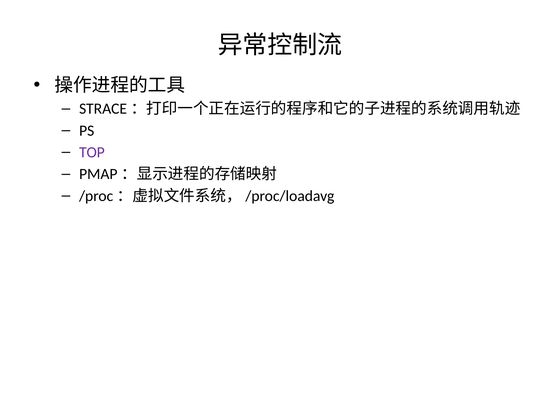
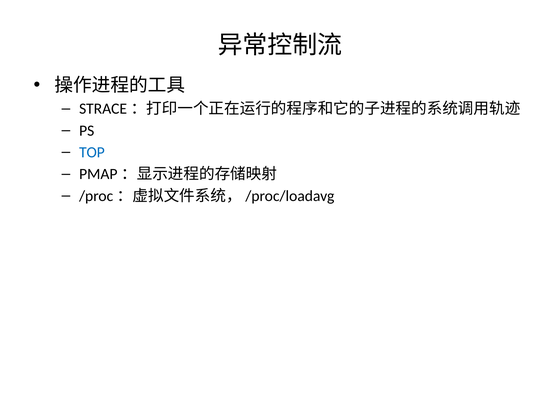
TOP colour: purple -> blue (92, 152)
